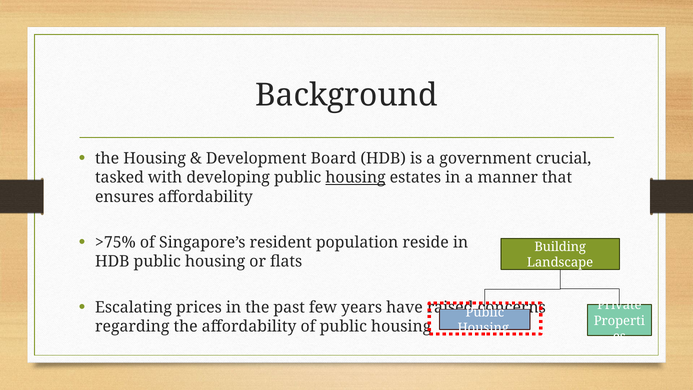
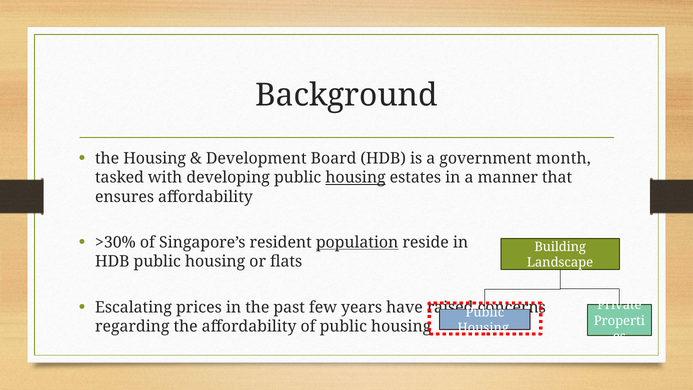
crucial: crucial -> month (563, 159)
>75%: >75% -> >30% (115, 242)
population underline: none -> present (357, 242)
